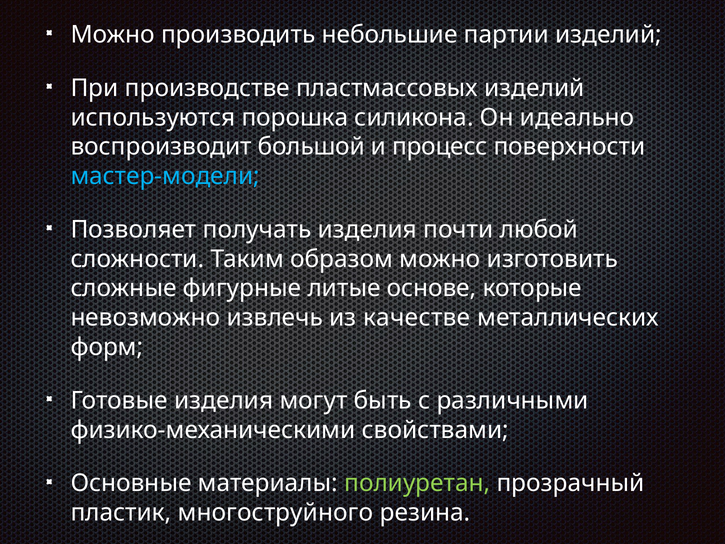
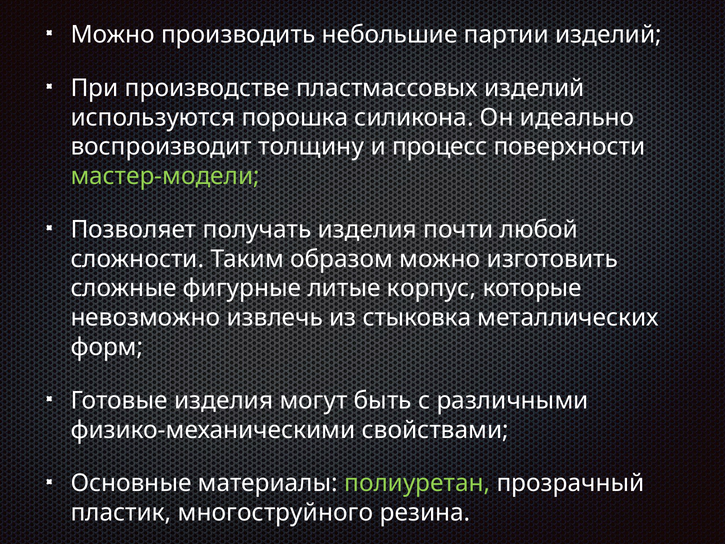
большой: большой -> толщину (311, 147)
мастер-модели colour: light blue -> light green (165, 176)
основе: основе -> корпус (432, 288)
качестве: качестве -> стыковка (417, 318)
